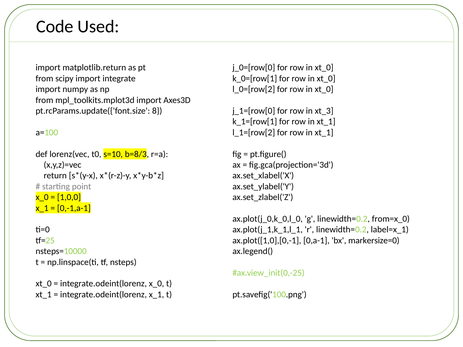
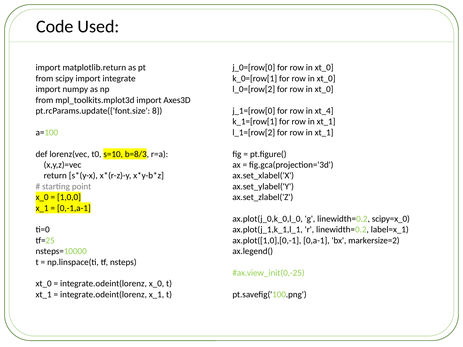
xt_3: xt_3 -> xt_4 (324, 111)
from=x_0: from=x_0 -> scipy=x_0 (391, 219)
markersize=0: markersize=0 -> markersize=2 (374, 241)
